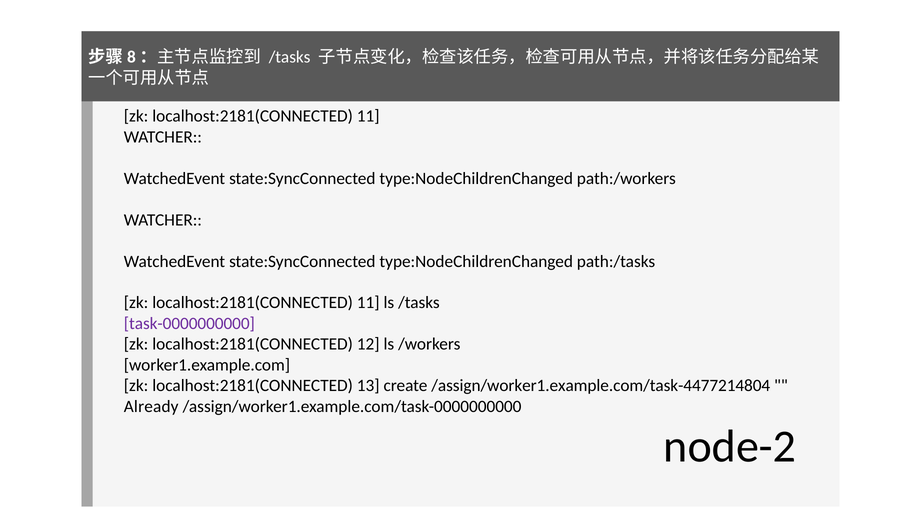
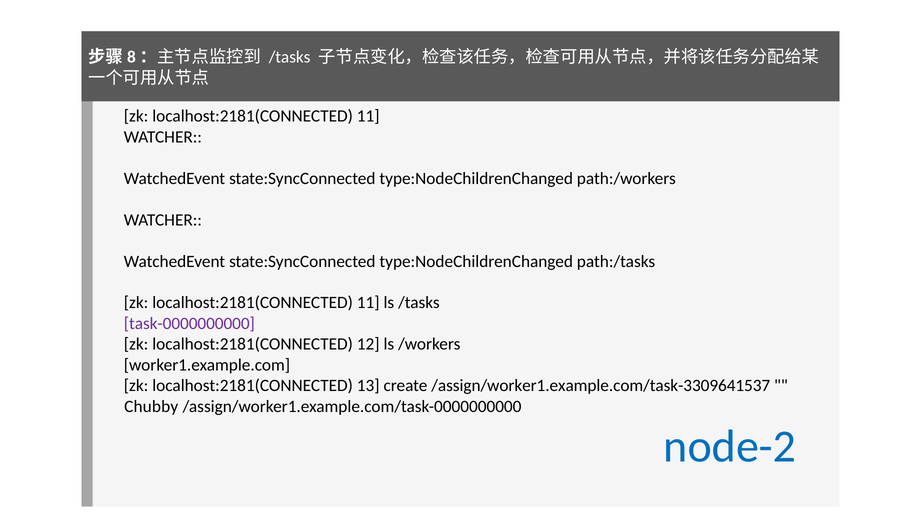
/assign/worker1.example.com/task-4477214804: /assign/worker1.example.com/task-4477214804 -> /assign/worker1.example.com/task-3309641537 (601, 386)
Already: Already -> Chubby (151, 406)
node-2 colour: black -> blue (730, 447)
